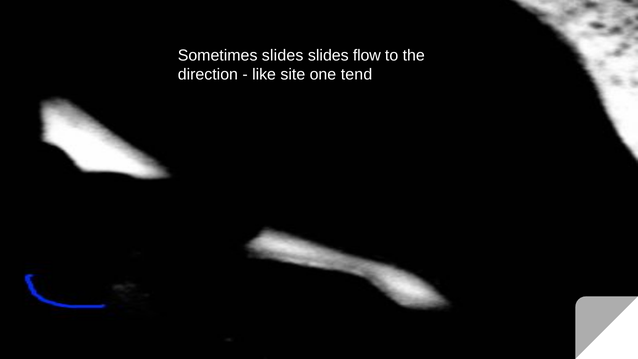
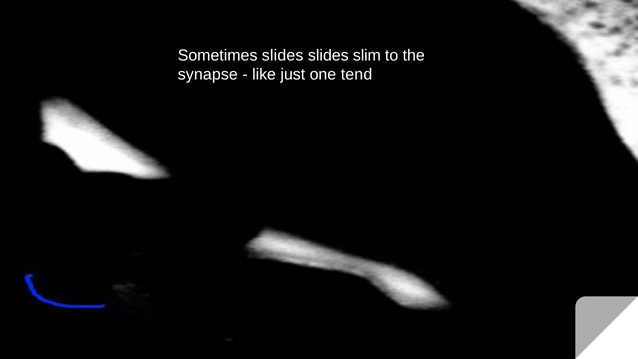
flow: flow -> slim (367, 56)
direction: direction -> synapse (208, 75)
site: site -> just (293, 75)
